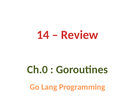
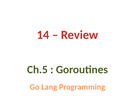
Ch.0: Ch.0 -> Ch.5 (37, 70)
